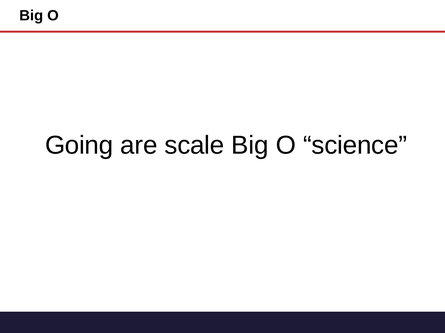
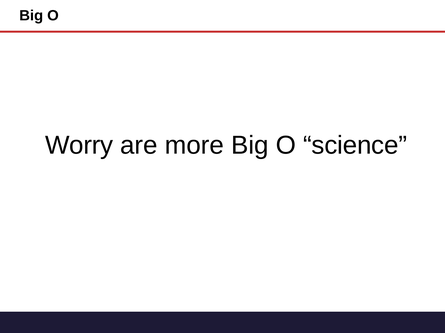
Going: Going -> Worry (79, 146)
scale: scale -> more (194, 146)
